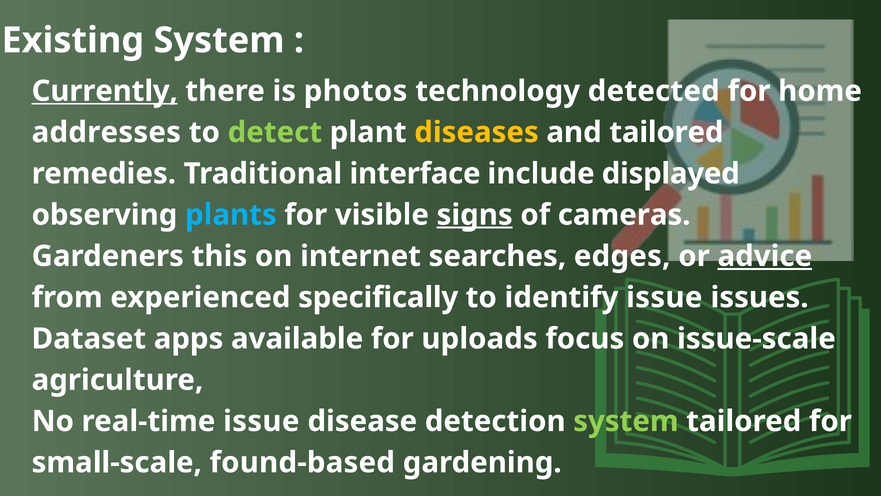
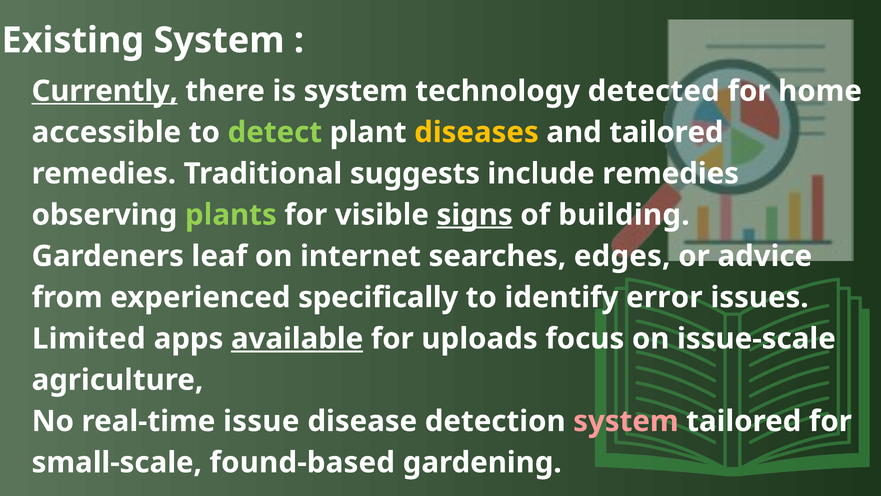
is photos: photos -> system (356, 91)
addresses: addresses -> accessible (106, 132)
interface: interface -> suggests (415, 173)
include displayed: displayed -> remedies (671, 173)
plants colour: light blue -> light green (231, 215)
cameras: cameras -> building (624, 215)
this: this -> leaf (219, 256)
advice underline: present -> none (765, 256)
identify issue: issue -> error (664, 297)
Dataset: Dataset -> Limited (89, 338)
available underline: none -> present (297, 338)
system colour: light green -> pink (626, 421)
